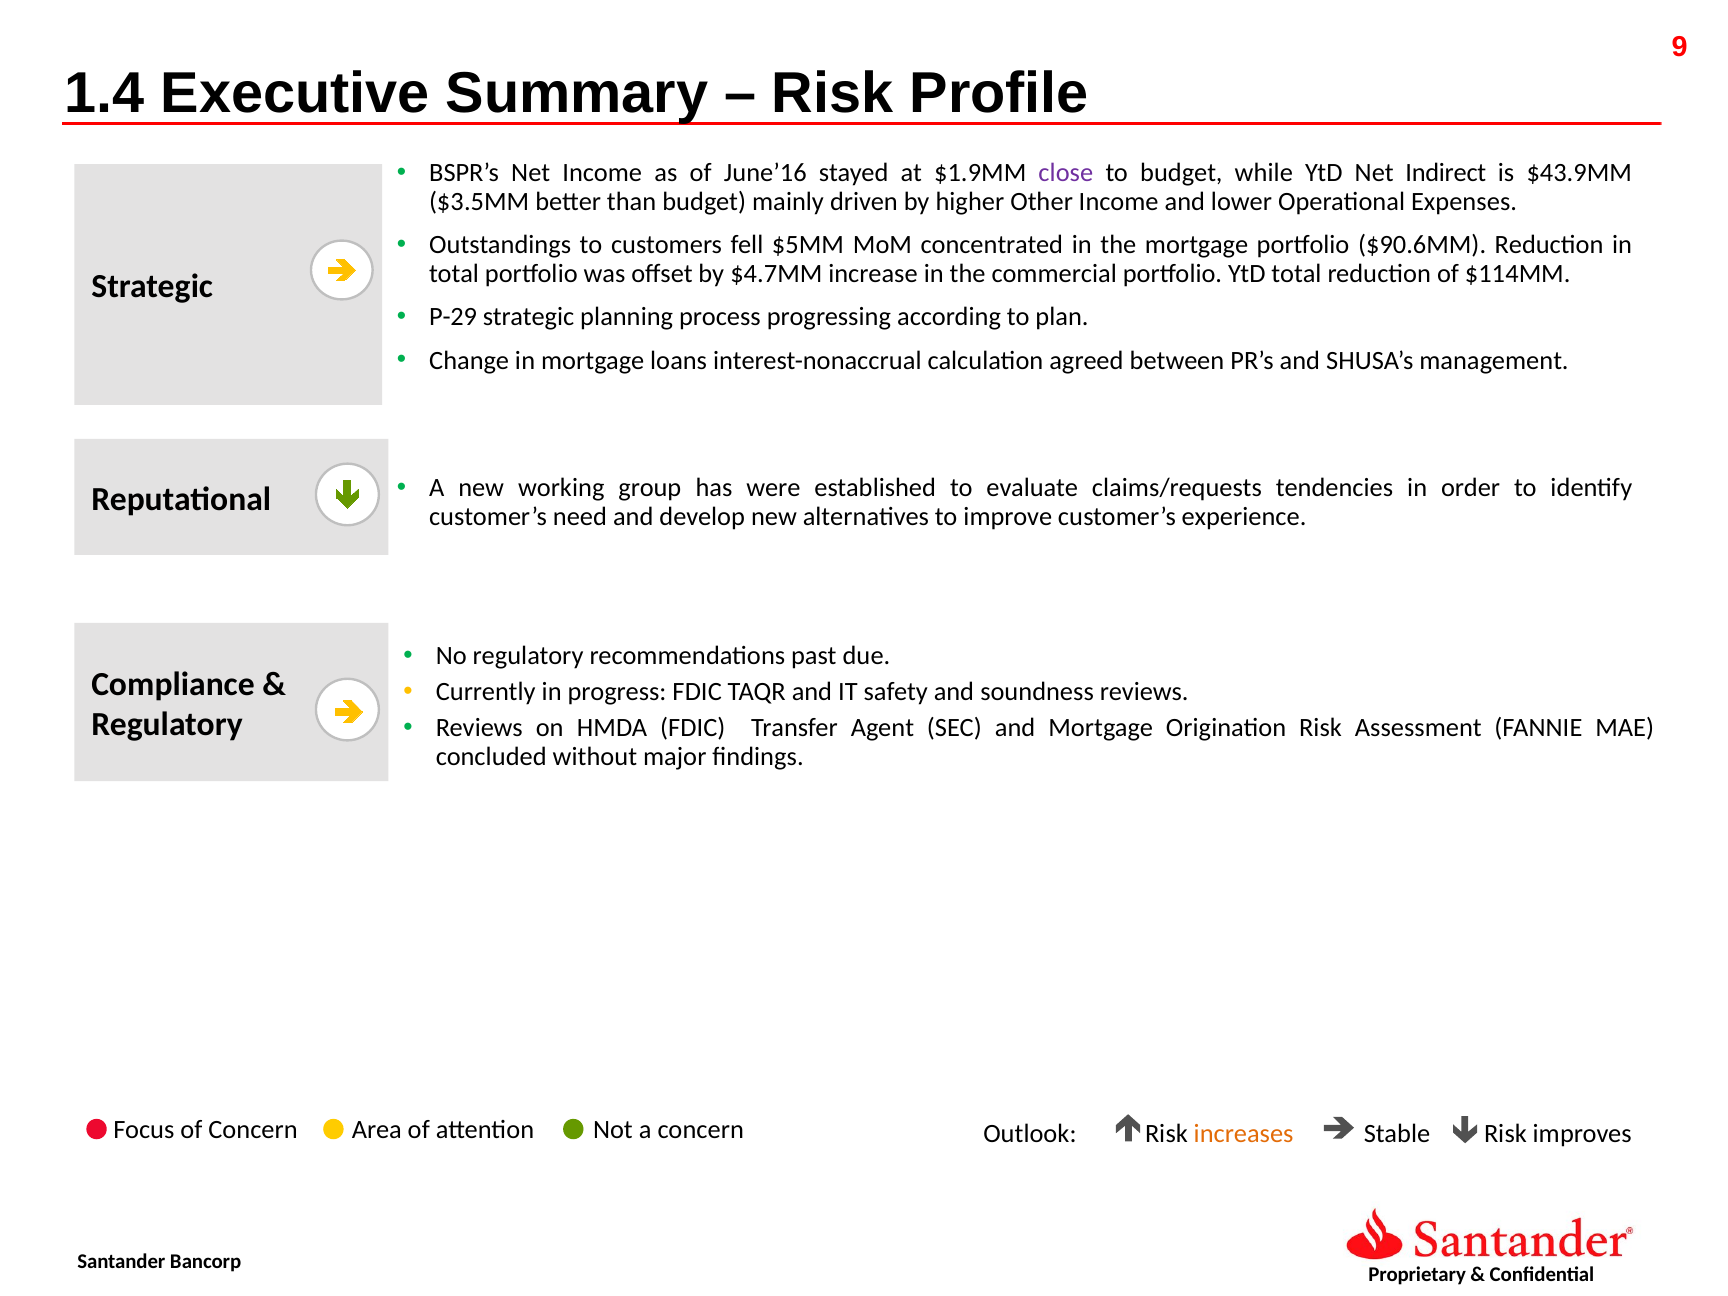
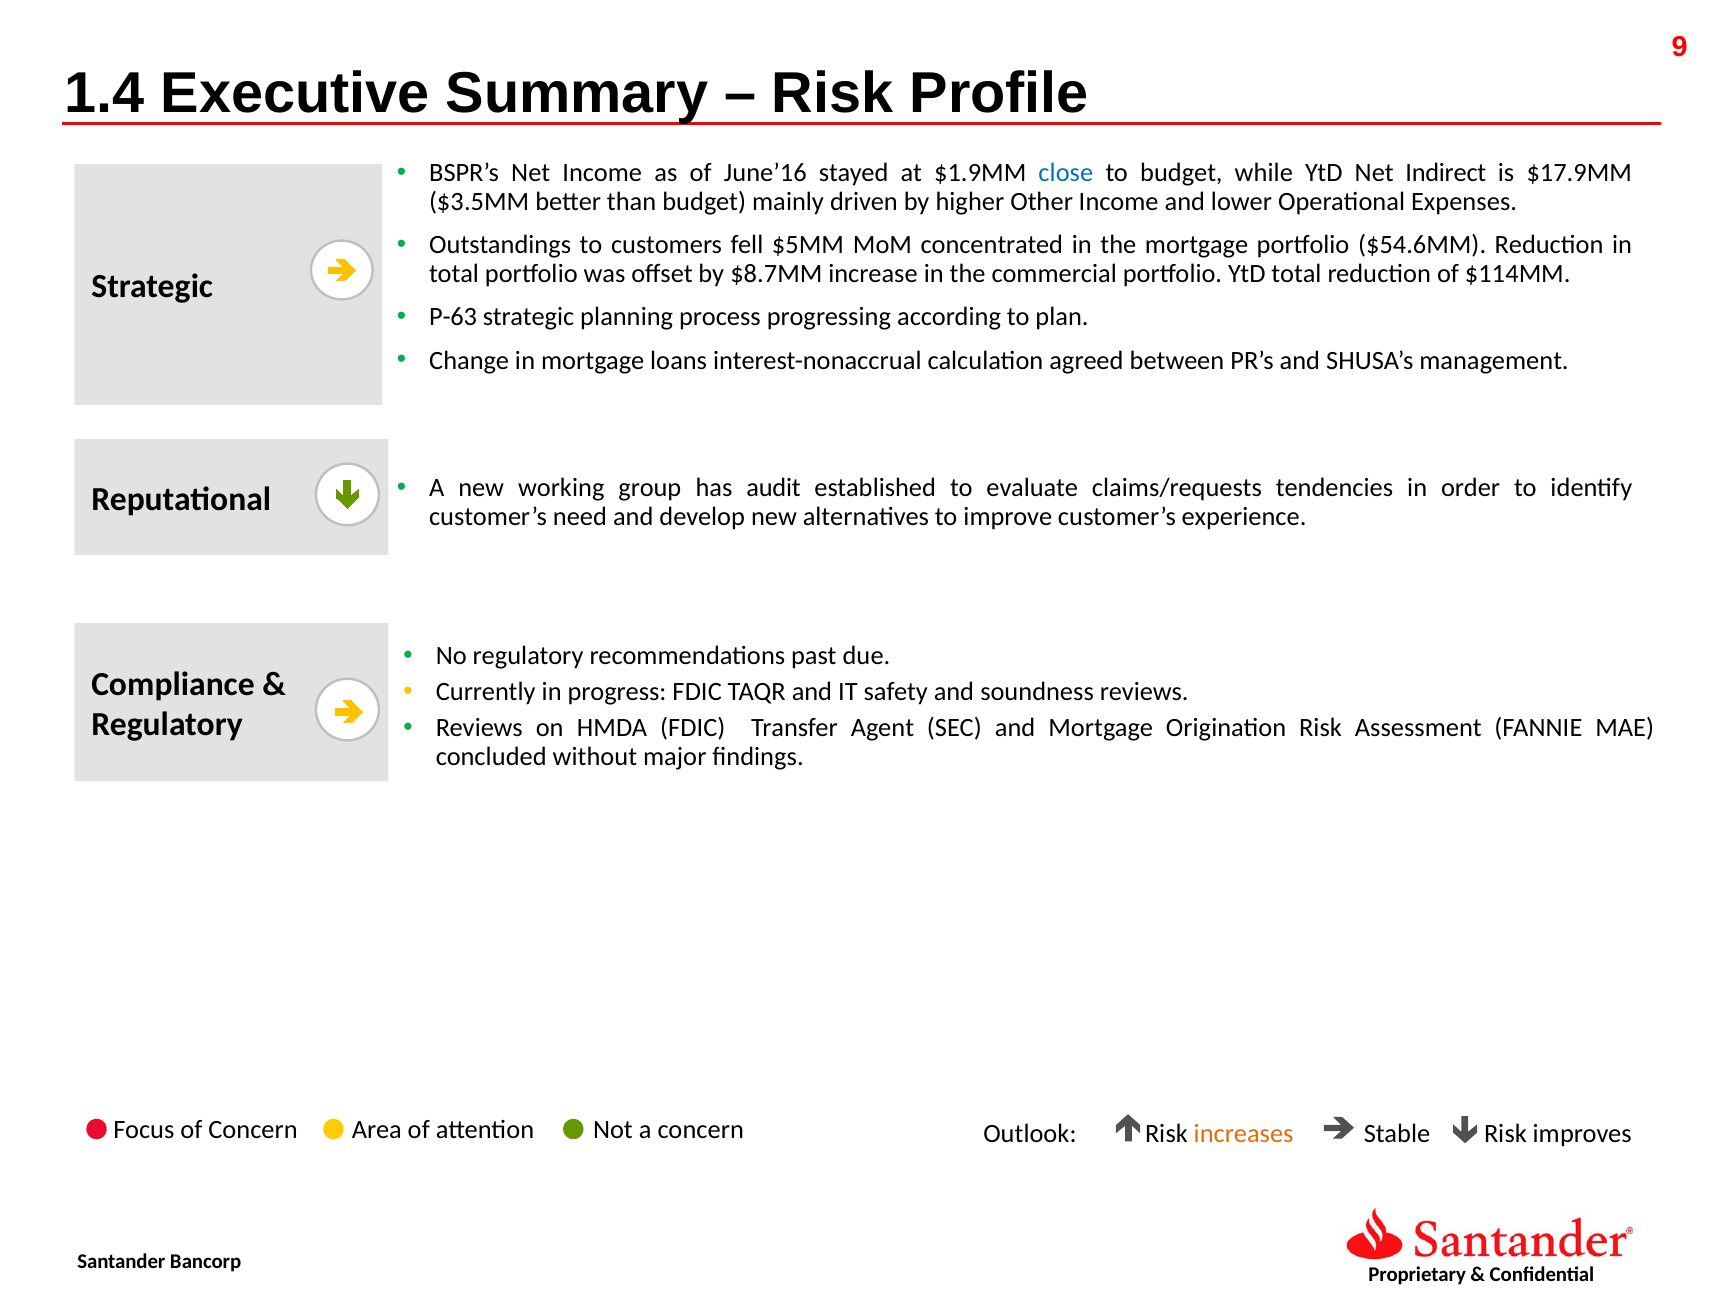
close colour: purple -> blue (1066, 173)
$43.9MM: $43.9MM -> $17.9MM (1579, 173)
$90.6MM: $90.6MM -> $54.6MM (1422, 245)
$4.7MM: $4.7MM -> $8.7MM (776, 274)
P-29: P-29 -> P-63 (453, 317)
were: were -> audit (774, 488)
